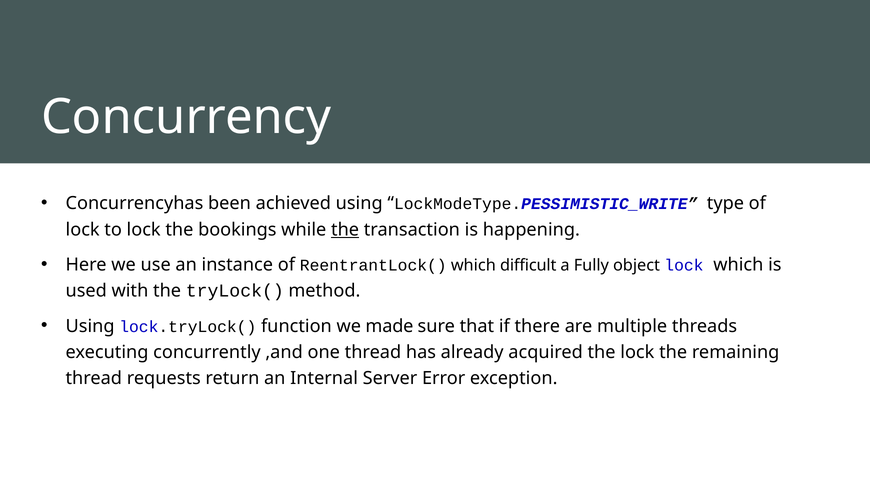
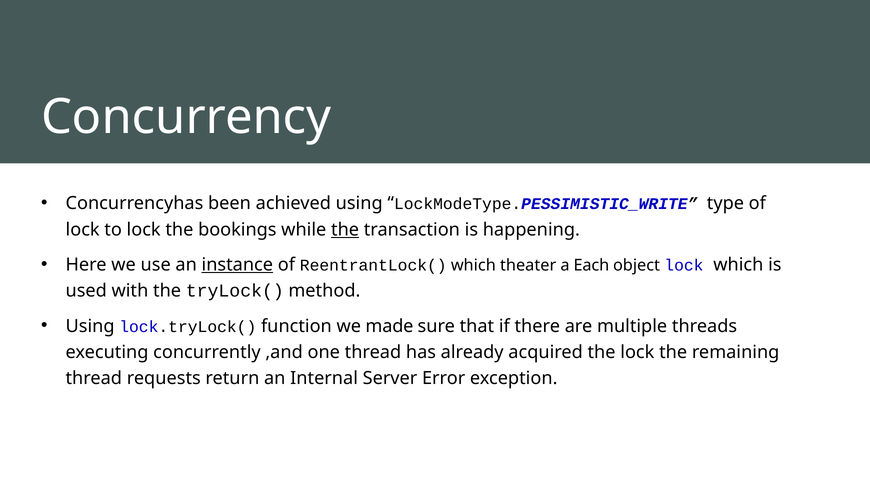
instance underline: none -> present (237, 265)
difficult: difficult -> theater (528, 266)
Fully: Fully -> Each (591, 266)
